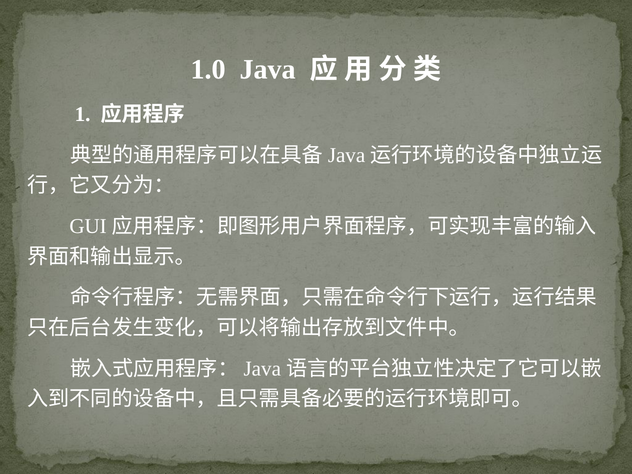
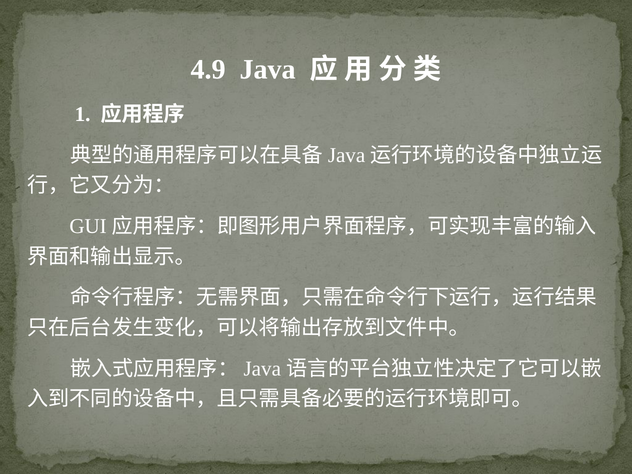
1.0: 1.0 -> 4.9 (208, 69)
